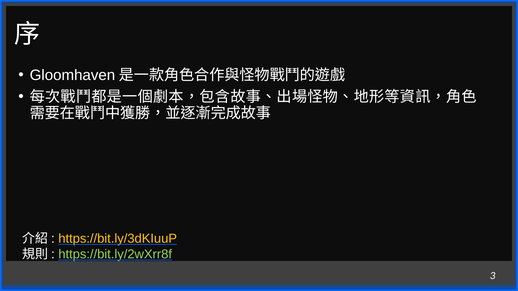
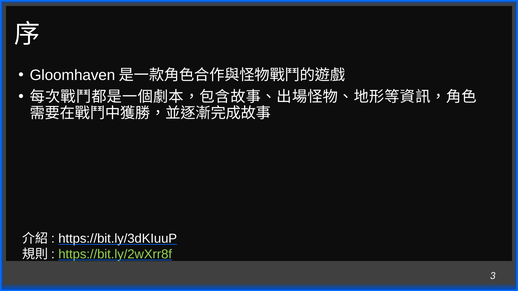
https://bit.ly/3dKIuuP colour: yellow -> white (118, 239)
